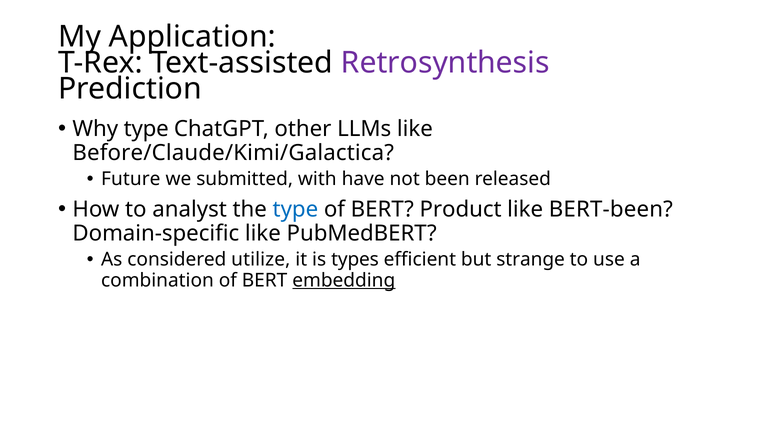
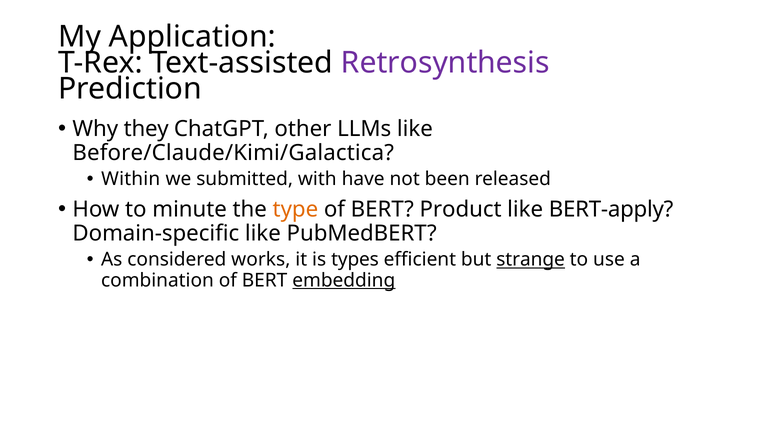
Why type: type -> they (146, 129)
Future: Future -> Within (131, 179)
analyst: analyst -> minute (190, 209)
type colour: blue -> orange (295, 209)
BERT-been: BERT-been -> BERT-apply (611, 209)
utilize: utilize -> works (261, 260)
strange underline: none -> present (531, 260)
